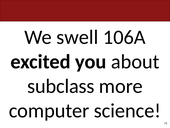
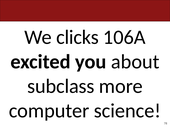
swell: swell -> clicks (77, 37)
